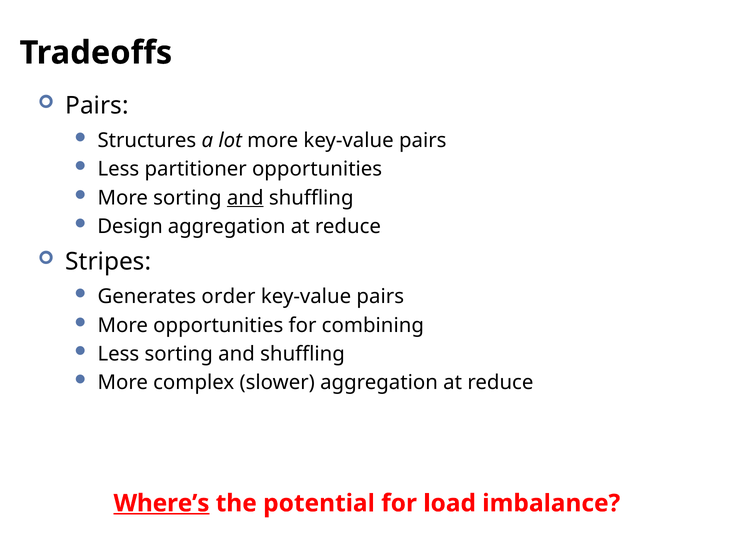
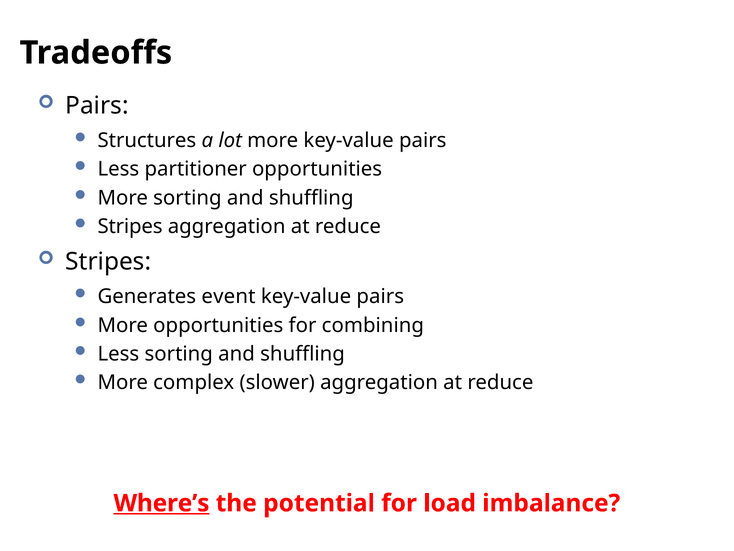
and underline: present -> none (245, 198)
Design: Design -> Stripes (130, 226)
order: order -> event (229, 296)
